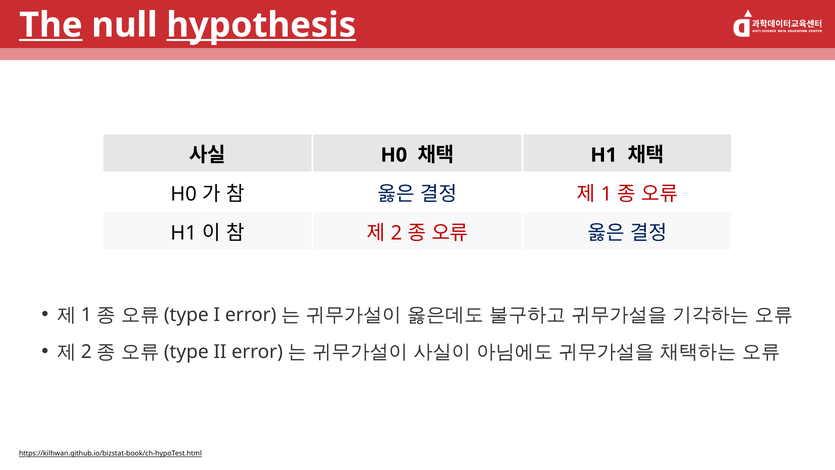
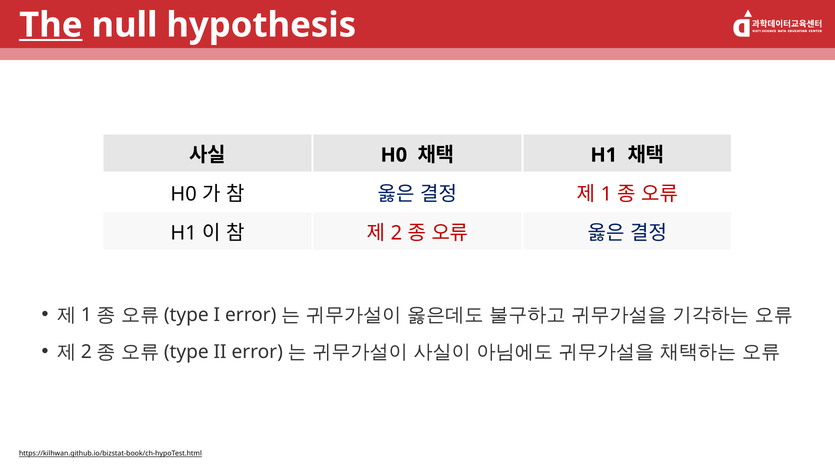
hypothesis underline: present -> none (261, 25)
